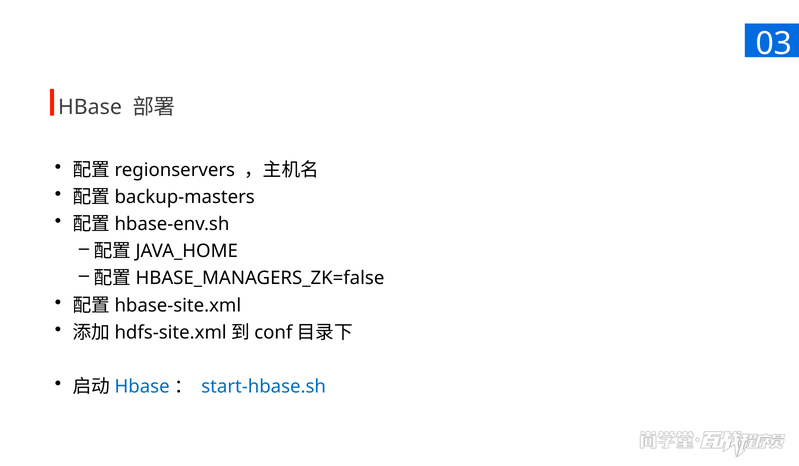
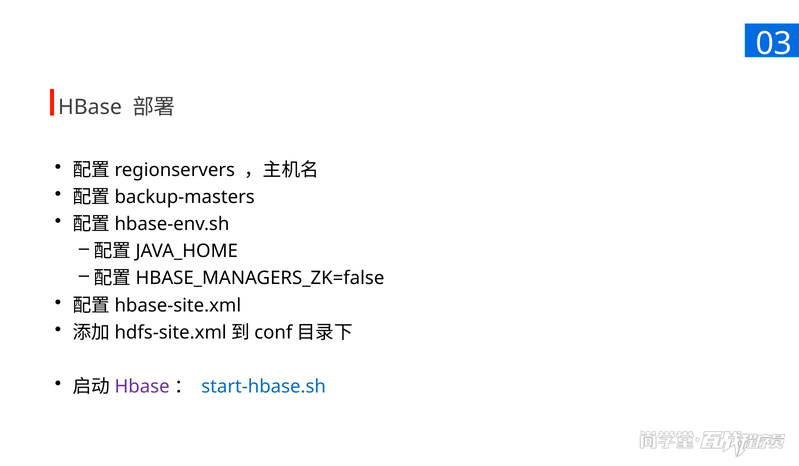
Hbase colour: blue -> purple (142, 387)
